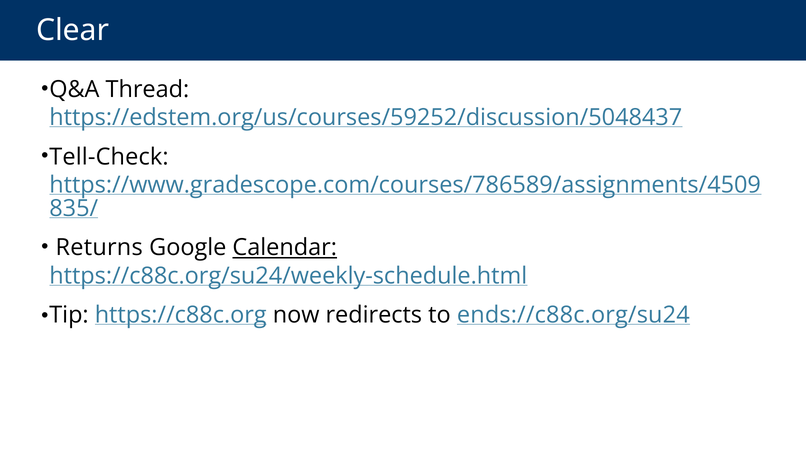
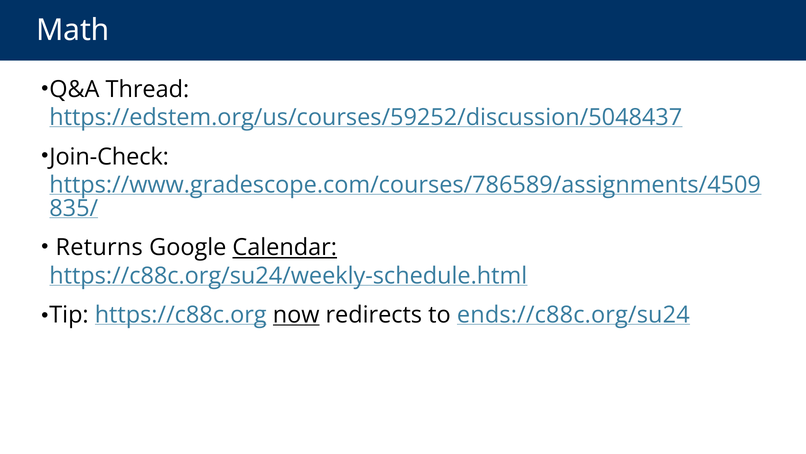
Clear: Clear -> Math (73, 30)
Tell-Check: Tell-Check -> Join-Check (109, 157)
now underline: none -> present (296, 314)
